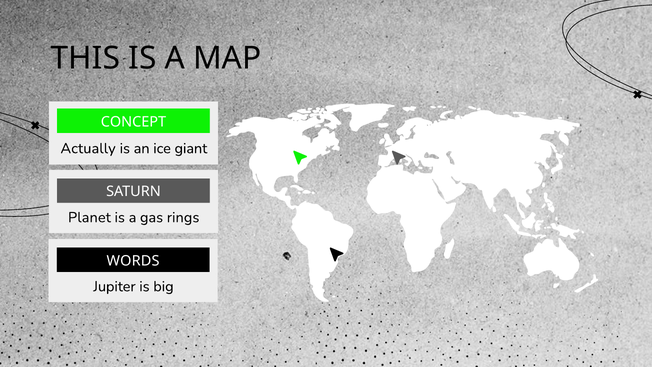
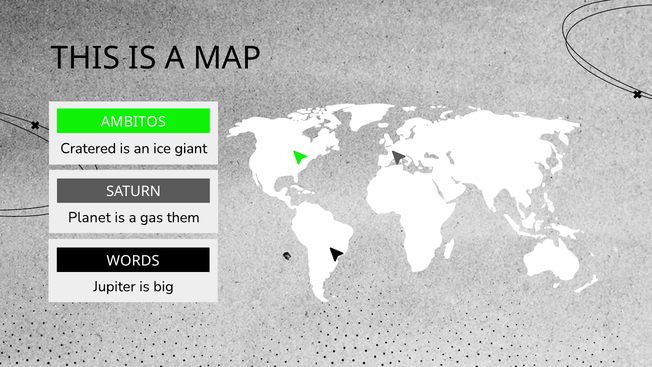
CONCEPT: CONCEPT -> AMBITOS (133, 122)
Actually: Actually -> Cratered (88, 148)
rings: rings -> them (183, 217)
